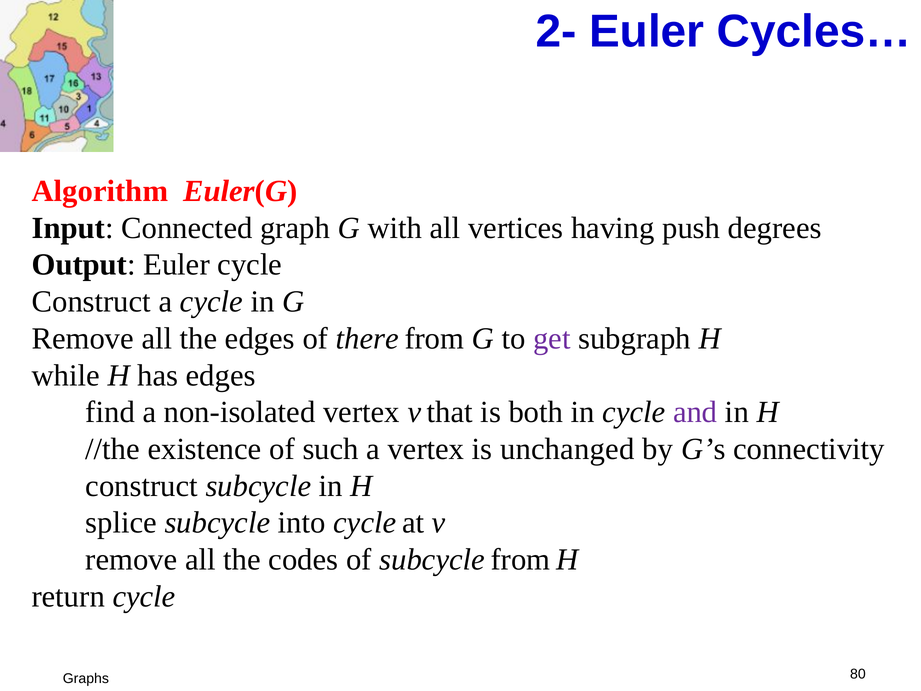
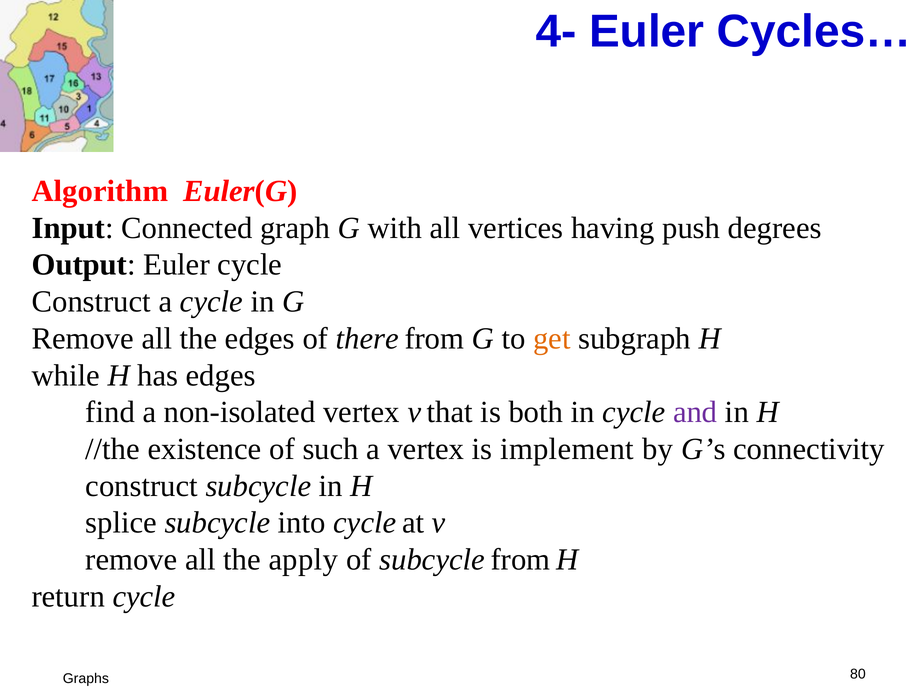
2-: 2- -> 4- (556, 32)
get colour: purple -> orange (552, 338)
unchanged: unchanged -> implement (567, 449)
codes: codes -> apply (303, 559)
